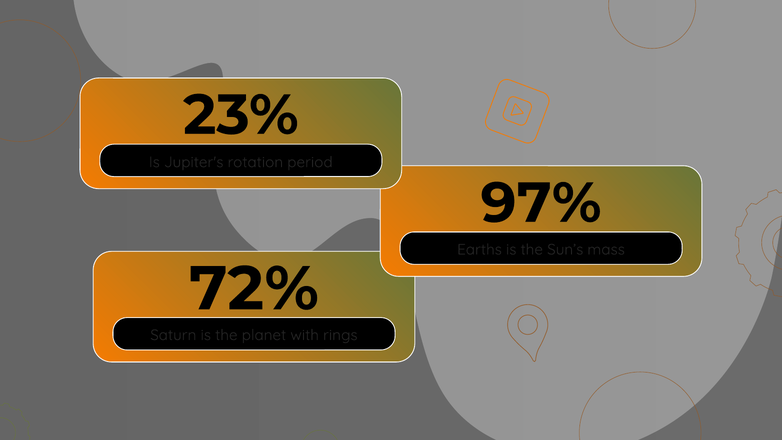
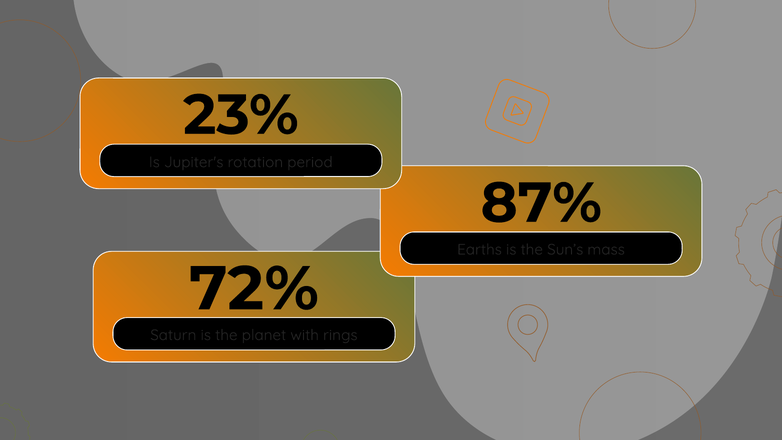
97%: 97% -> 87% (541, 203)
